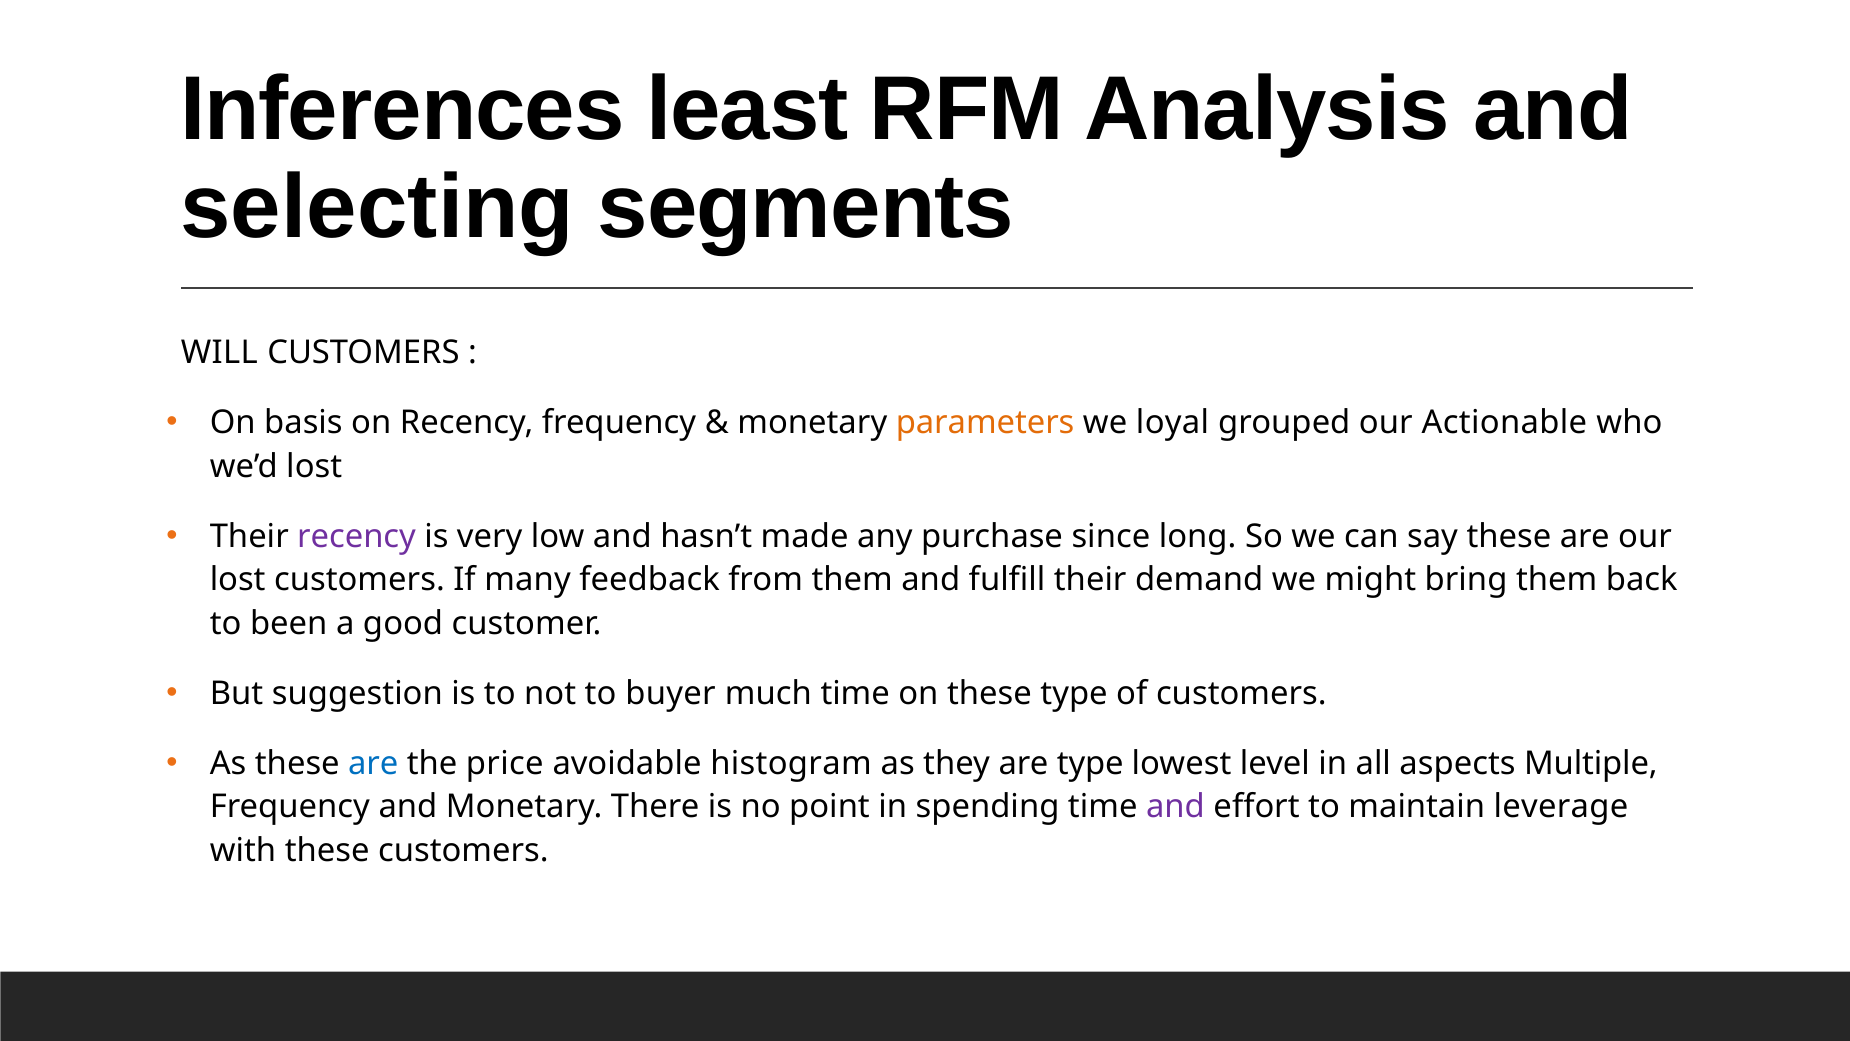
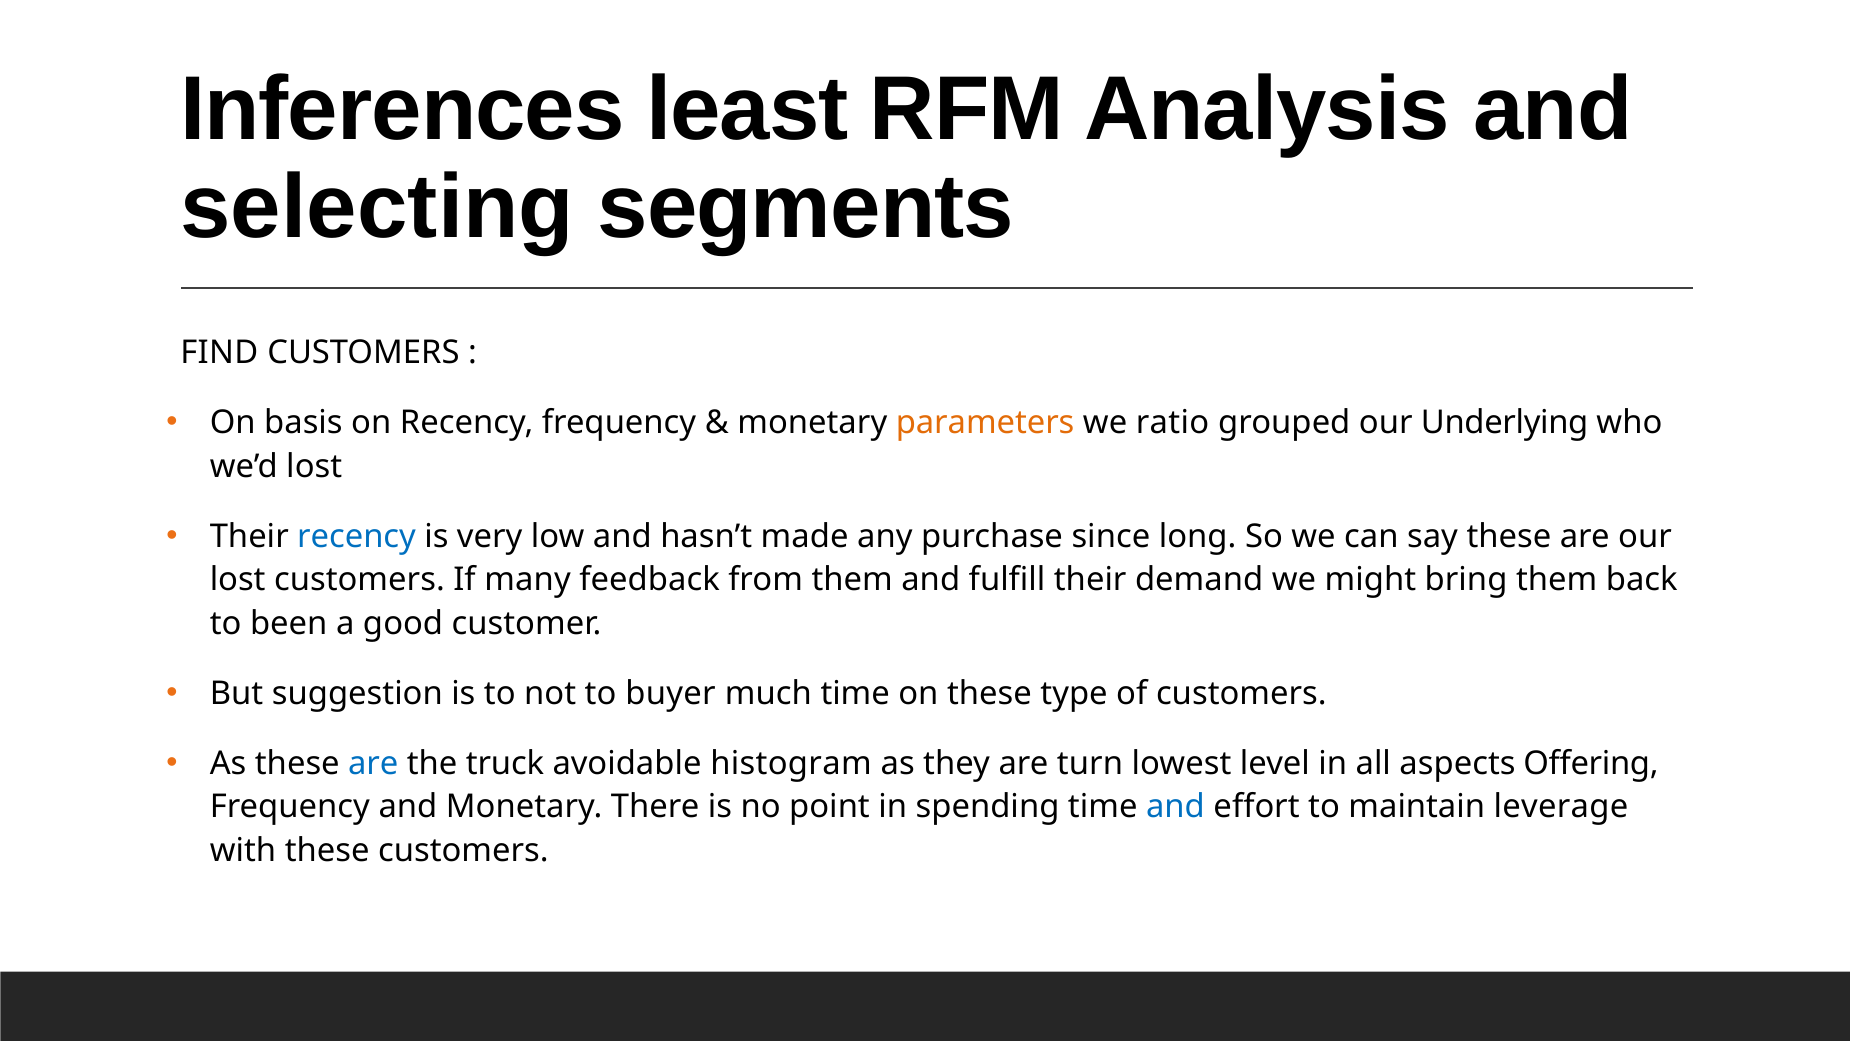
WILL: WILL -> FIND (219, 353)
loyal: loyal -> ratio (1173, 423)
Actionable: Actionable -> Underlying (1505, 423)
recency colour: purple -> blue (357, 536)
price: price -> truck (505, 763)
are type: type -> turn (1090, 763)
Multiple: Multiple -> Offering (1591, 763)
and colour: purple -> blue (1175, 807)
